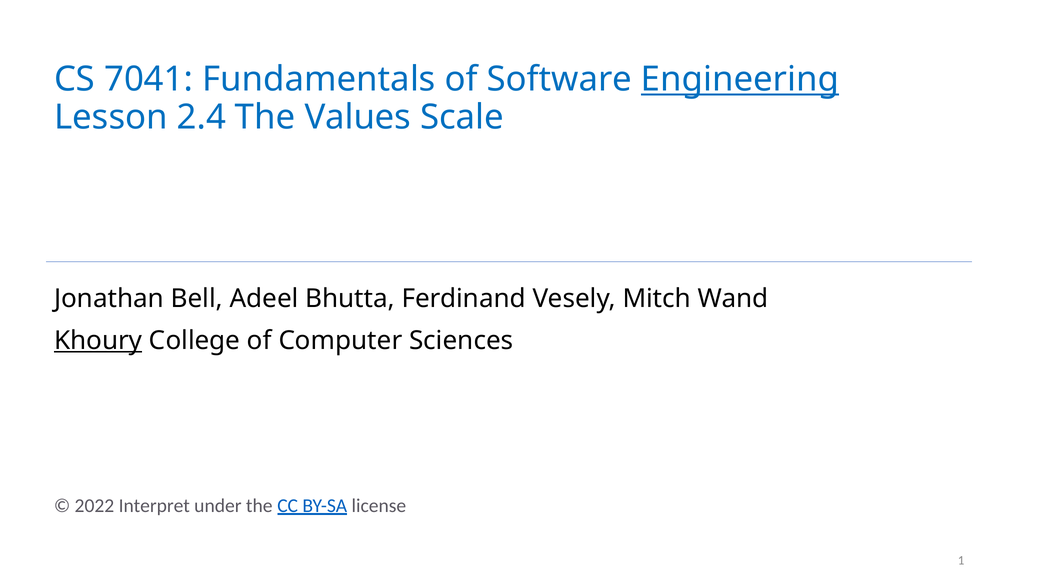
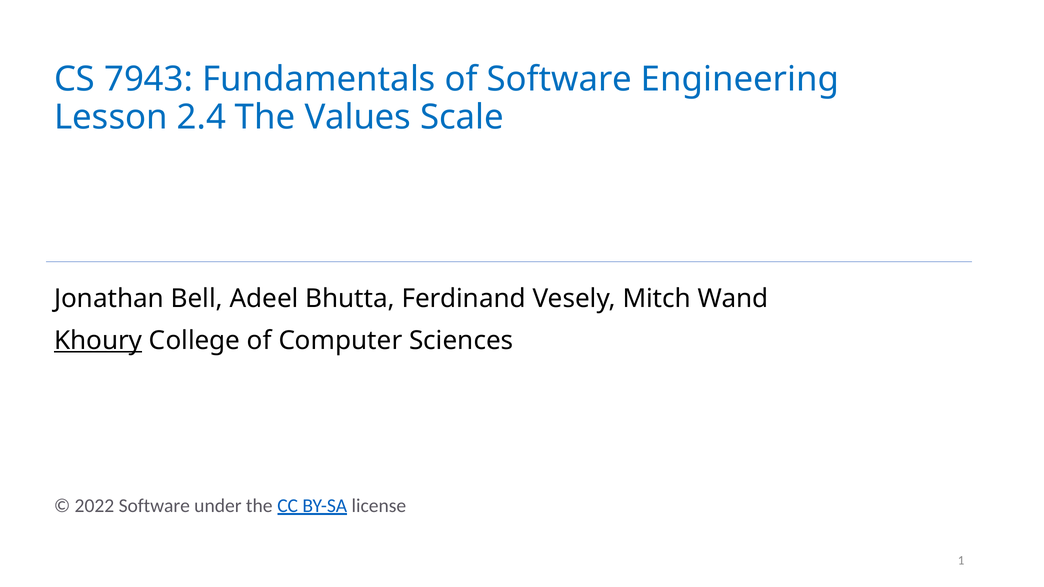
7041: 7041 -> 7943 (149, 79)
Engineering underline: present -> none (740, 79)
2022 Interpret: Interpret -> Software (154, 506)
